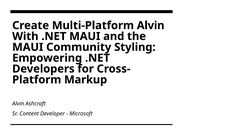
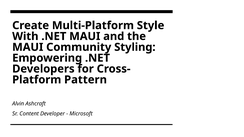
Multi-Platform Alvin: Alvin -> Style (151, 26)
Markup: Markup -> Pattern (86, 80)
